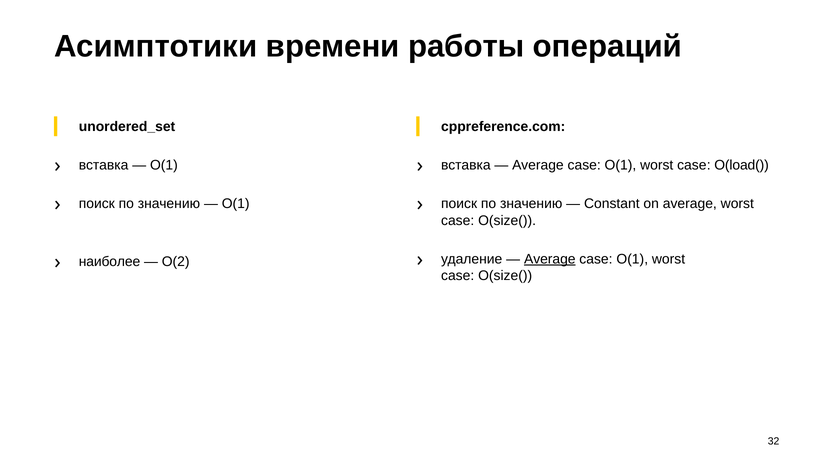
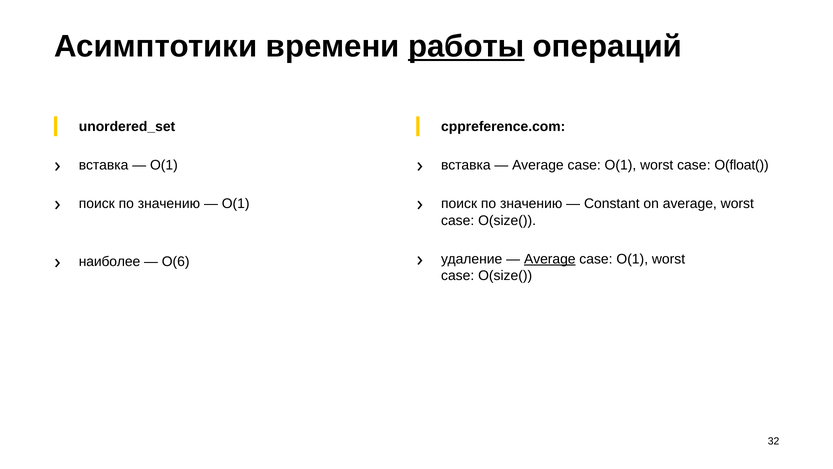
работы underline: none -> present (466, 46)
O(load(: O(load( -> O(float( (742, 165)
O(2: O(2 -> O(6 (176, 261)
